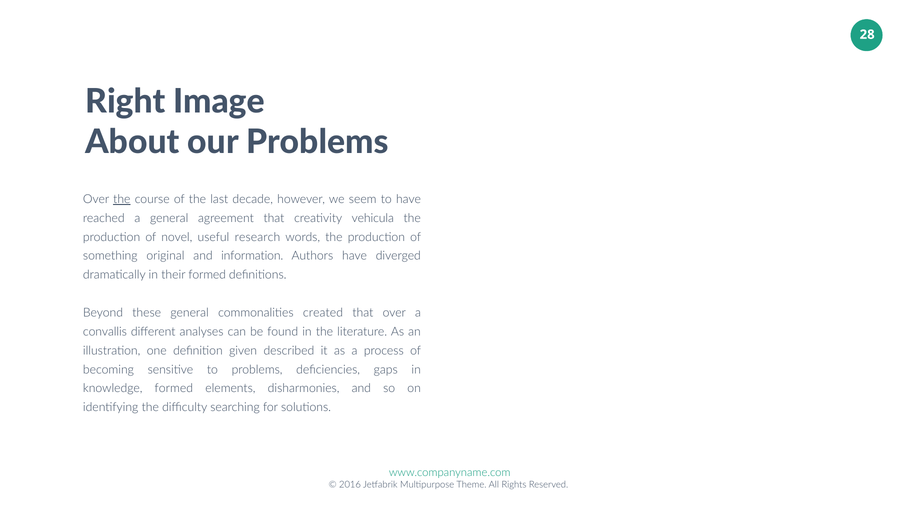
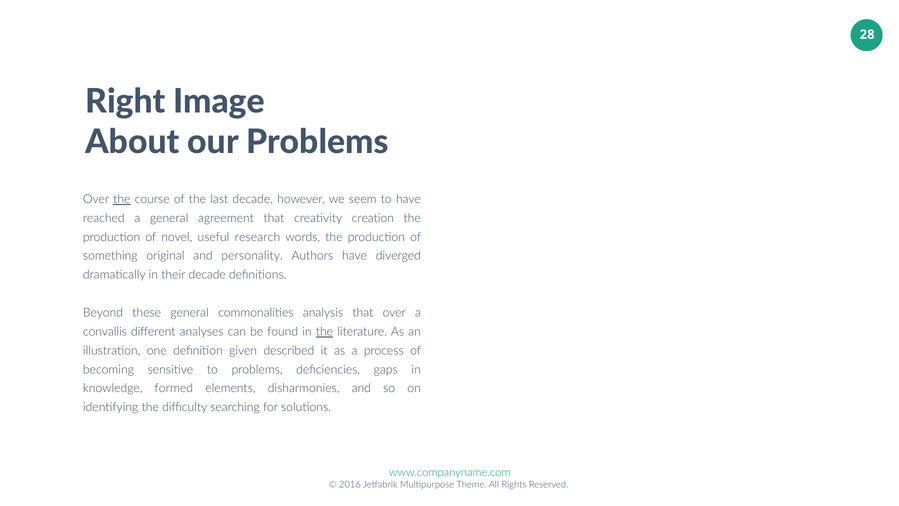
vehicula: vehicula -> creation (373, 218)
information: information -> personality (252, 256)
their formed: formed -> decade (207, 275)
created: created -> analysis (323, 313)
the underline: none -> present (324, 332)
